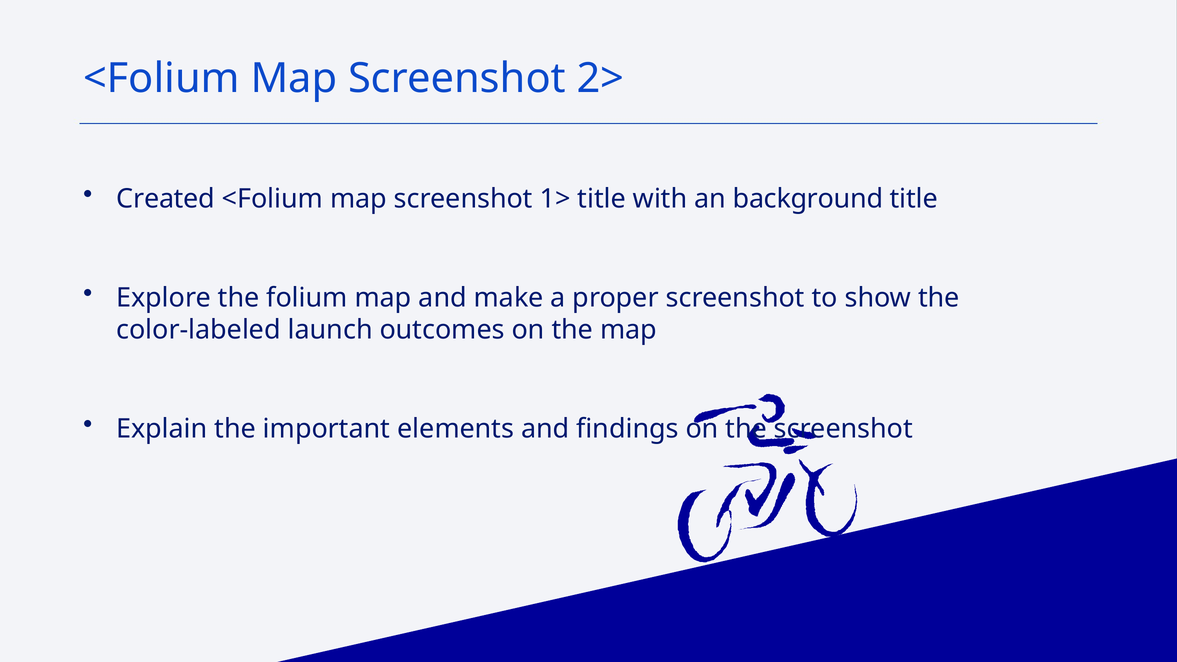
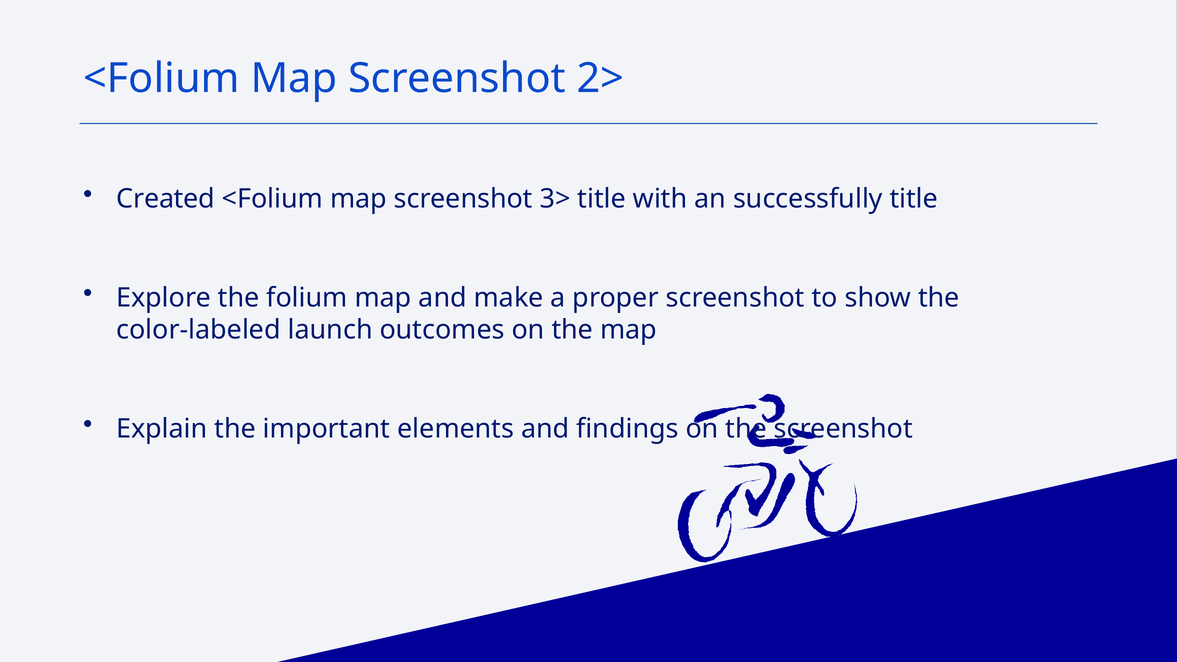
1>: 1> -> 3> (555, 199)
background: background -> successfully (808, 199)
